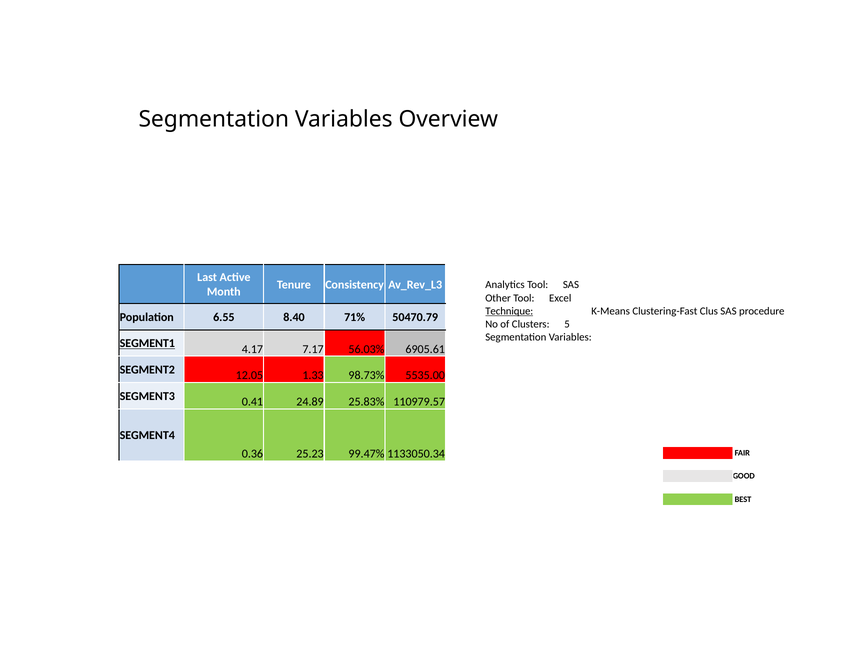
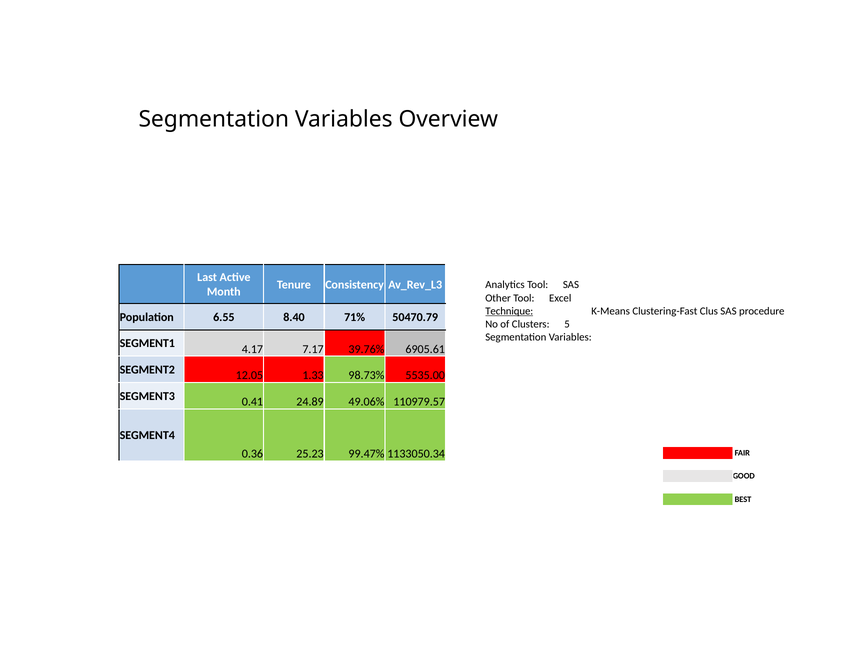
SEGMENT1 underline: present -> none (147, 344)
56.03%: 56.03% -> 39.76% (366, 349)
25.83%: 25.83% -> 49.06% (366, 402)
